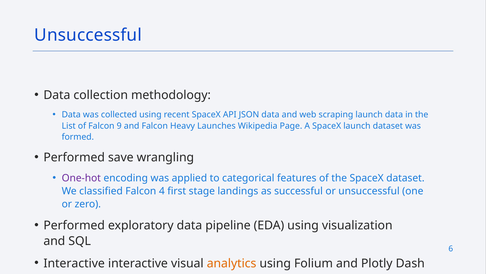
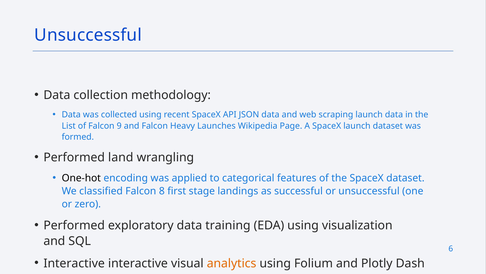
save: save -> land (121, 157)
One-hot colour: purple -> black (81, 178)
4: 4 -> 8 (162, 191)
pipeline: pipeline -> training (228, 225)
